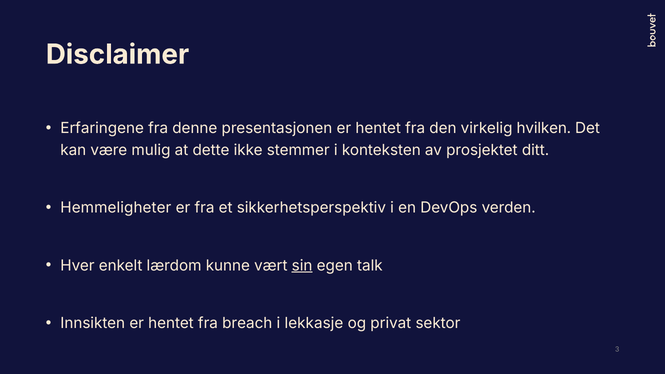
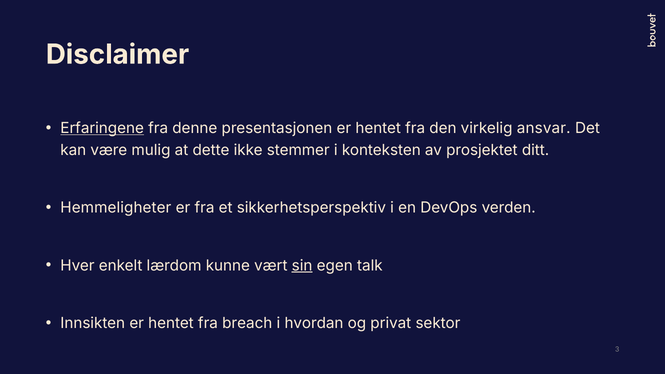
Erfaringene underline: none -> present (102, 128)
hvilken: hvilken -> ansvar (544, 128)
lekkasje: lekkasje -> hvordan (314, 323)
